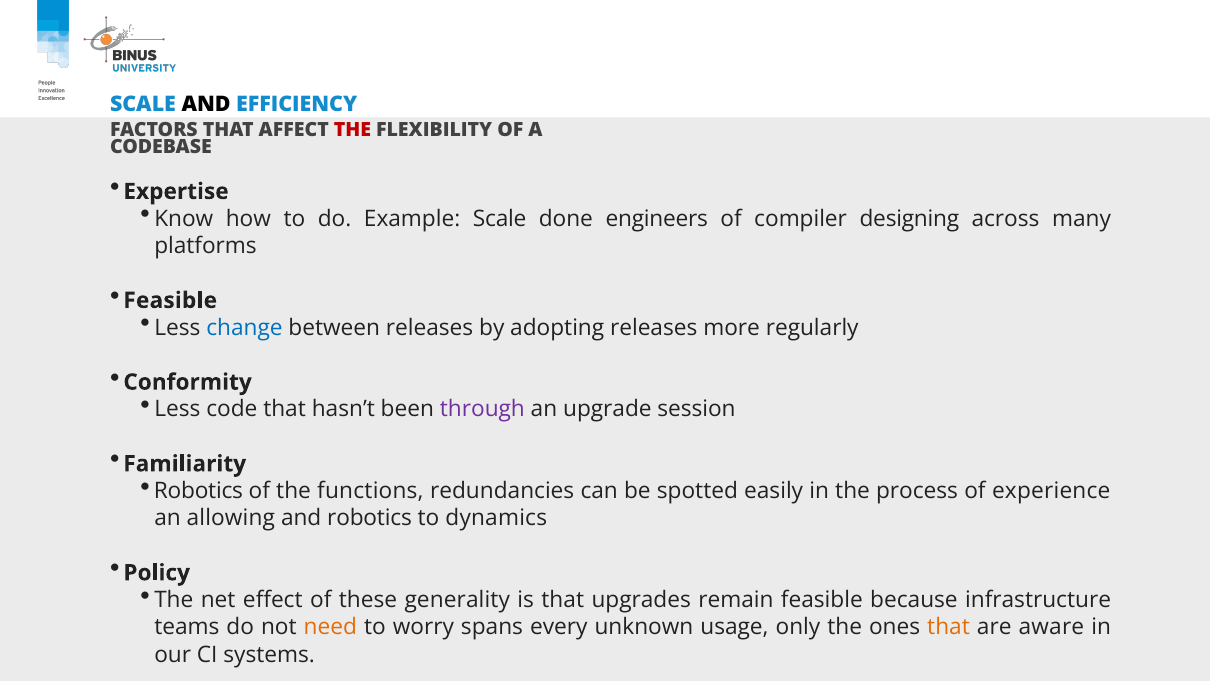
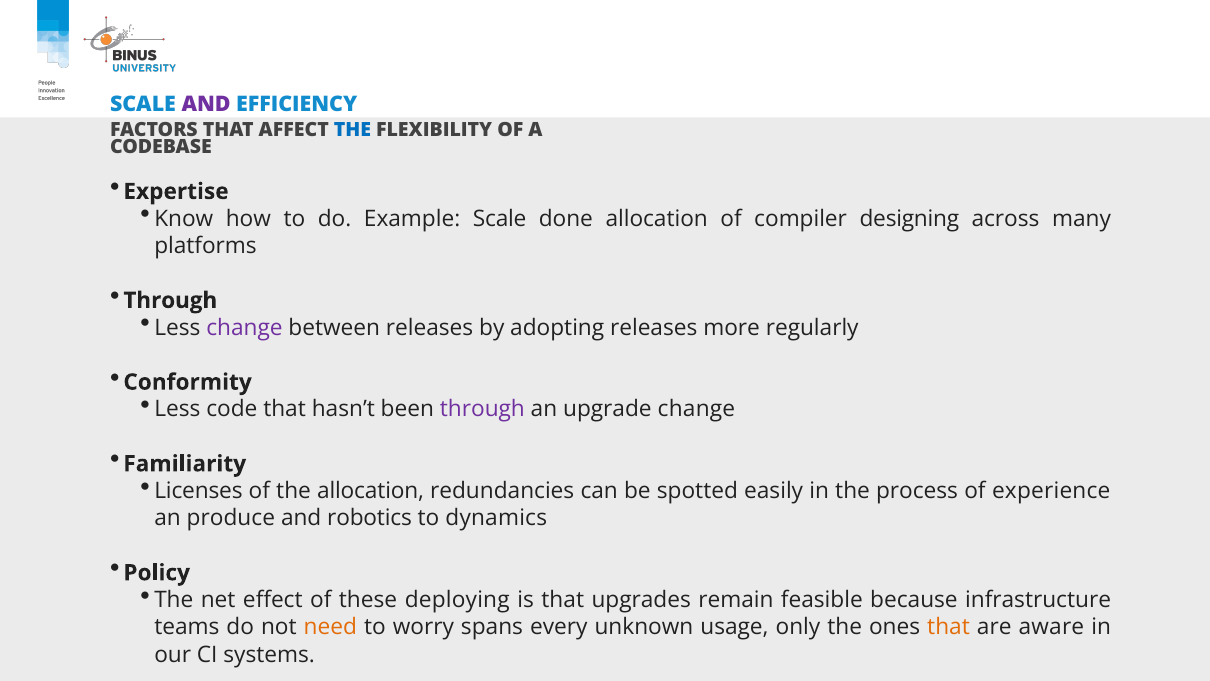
AND colour: black -> purple (206, 105)
THE colour: red -> blue (352, 130)
done engineers: engineers -> allocation (657, 219)
Feasible: Feasible -> Through (170, 300)
change colour: blue -> purple (244, 328)
upgrade session: session -> change (696, 409)
Robotics: Robotics -> Licenses (198, 491)
the functions: functions -> allocation (371, 491)
allowing: allowing -> produce (231, 518)
generality: generality -> deploying (457, 600)
